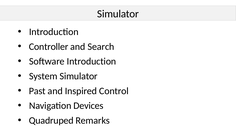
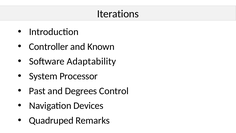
Simulator: Simulator -> Iterations (118, 14)
Search: Search -> Known (101, 47)
Software Introduction: Introduction -> Adaptability (91, 61)
System Simulator: Simulator -> Processor (79, 76)
Inspired: Inspired -> Degrees (81, 91)
